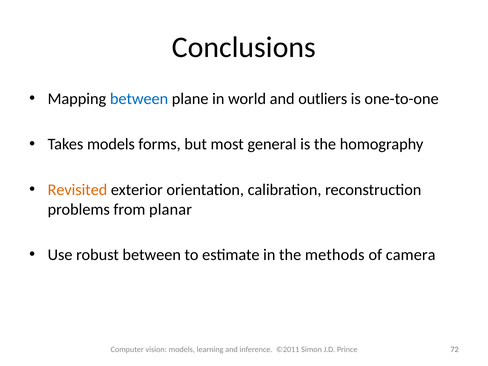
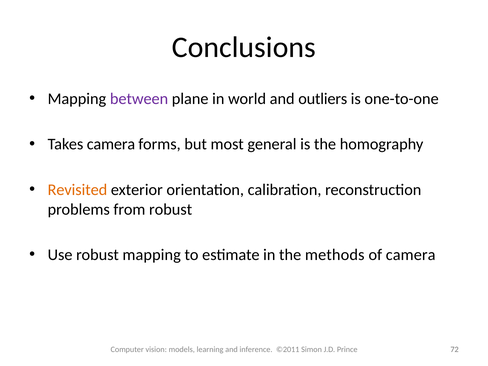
between colour: blue -> purple (139, 99)
Takes models: models -> camera (111, 144)
from planar: planar -> robust (171, 209)
robust between: between -> mapping (152, 255)
